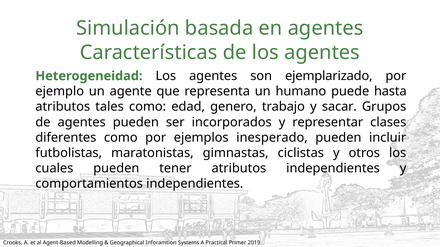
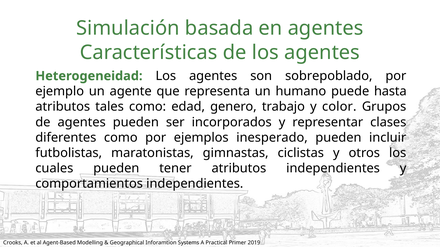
ejemplarizado: ejemplarizado -> sobrepoblado (329, 76)
sacar: sacar -> color (339, 107)
